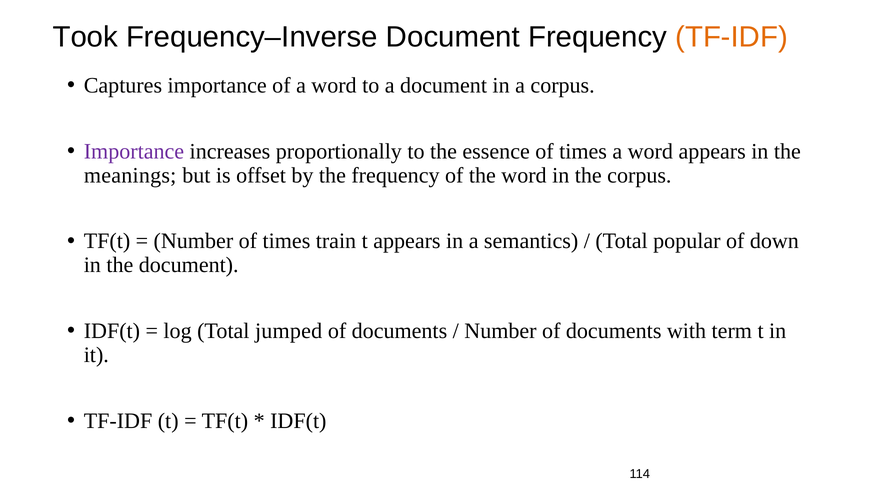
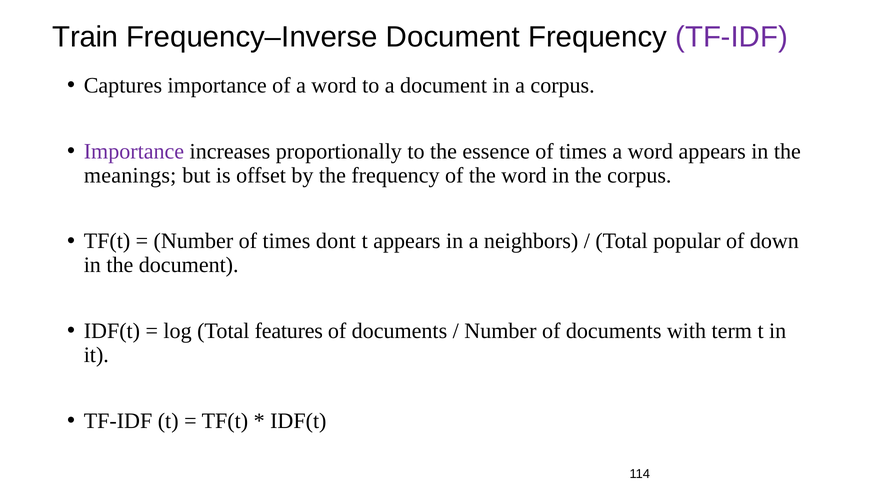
Took: Took -> Train (85, 37)
TF-IDF colour: orange -> purple (732, 37)
train: train -> dont (336, 241)
semantics: semantics -> neighbors (531, 241)
jumped: jumped -> features (289, 331)
